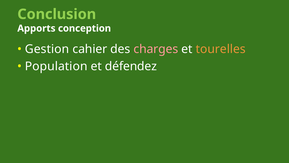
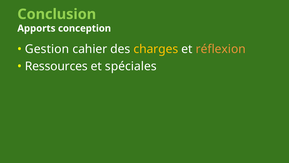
charges colour: pink -> yellow (156, 49)
tourelles: tourelles -> réflexion (221, 49)
Population: Population -> Ressources (56, 66)
défendez: défendez -> spéciales (131, 66)
